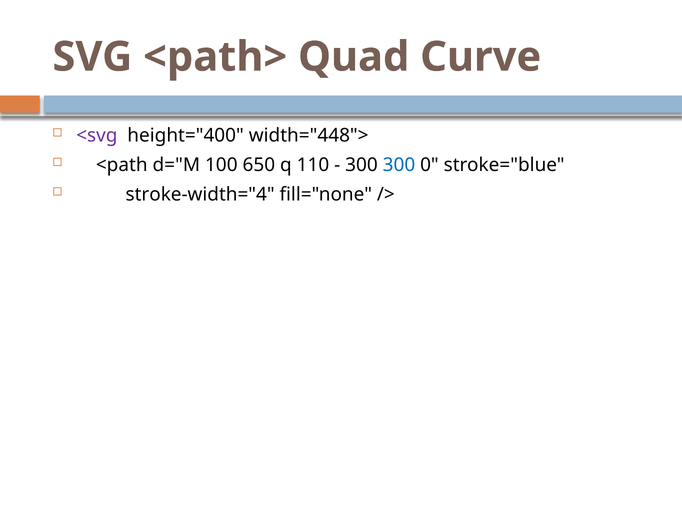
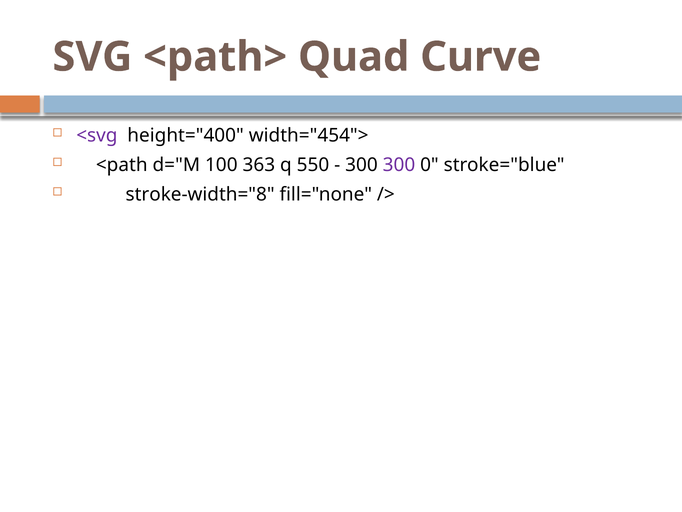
width="448">: width="448"> -> width="454"> (309, 135)
650: 650 -> 363 (259, 165)
110: 110 -> 550 (313, 165)
300 colour: blue -> purple (399, 165)
stroke-width="4: stroke-width="4 -> stroke-width="8 (200, 194)
